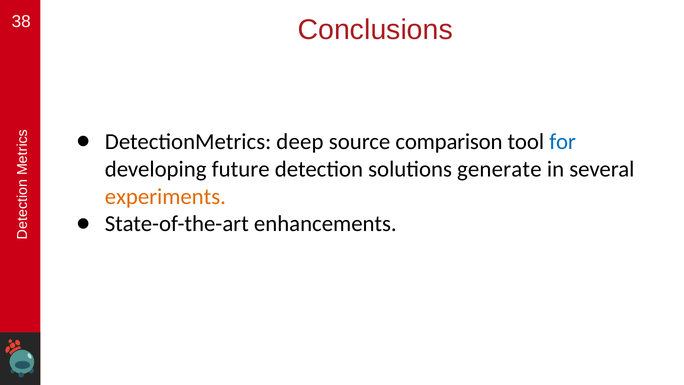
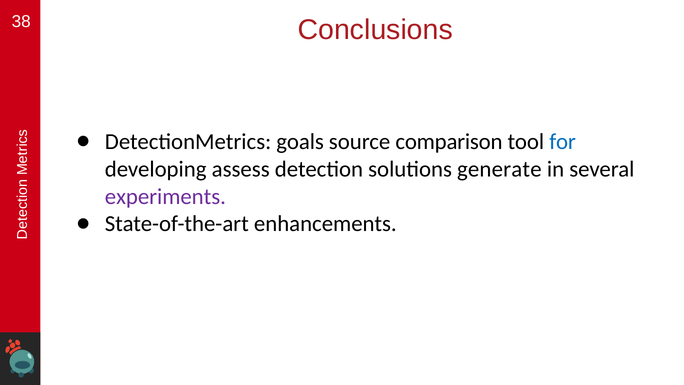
deep: deep -> goals (300, 142)
future: future -> assess (241, 169)
experiments colour: orange -> purple (165, 196)
